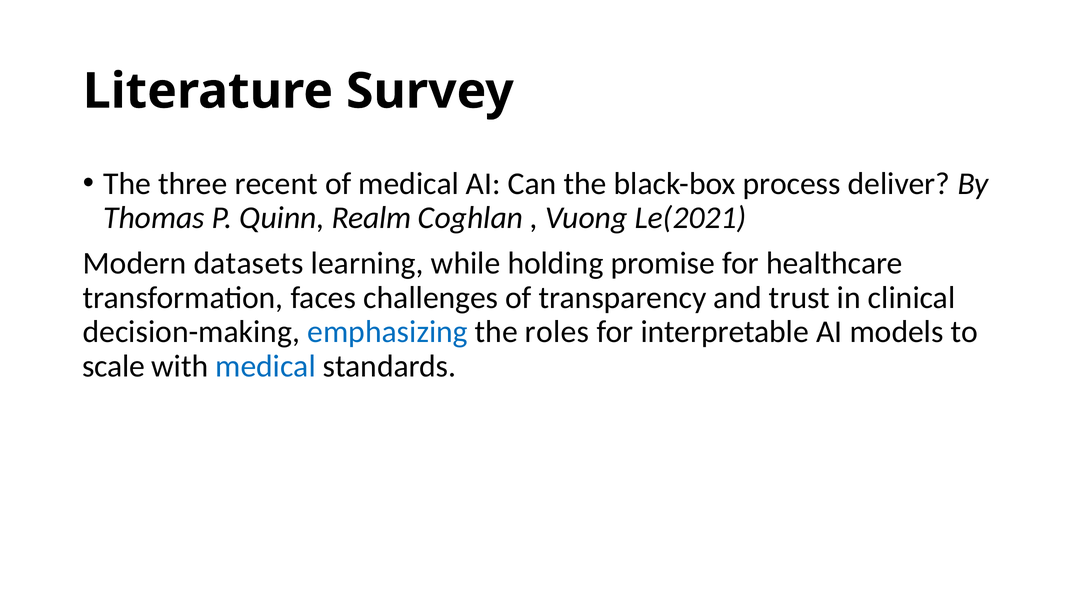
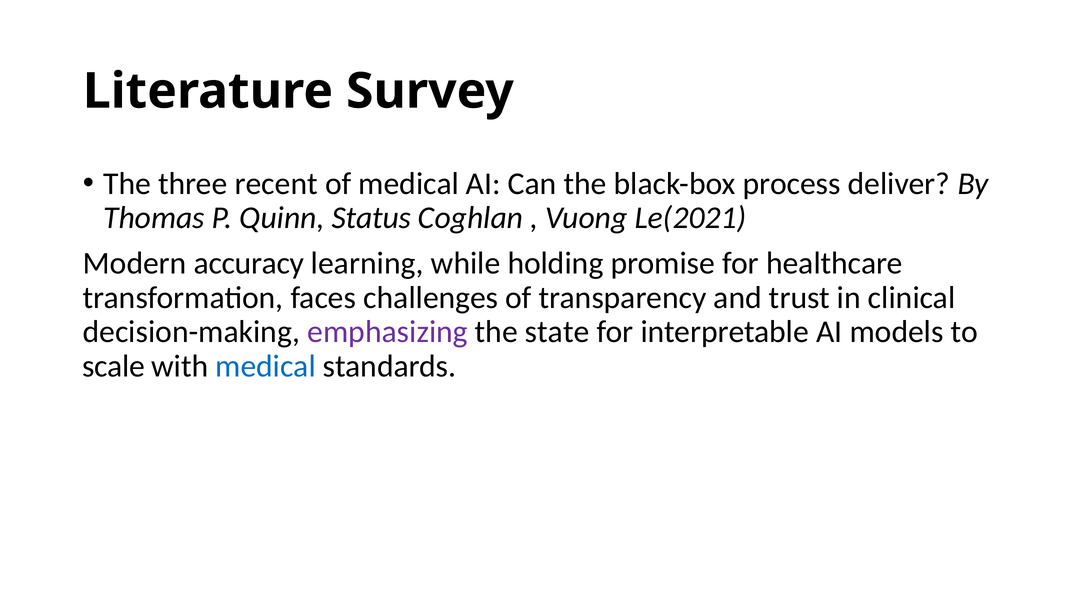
Realm: Realm -> Status (371, 218)
datasets: datasets -> accuracy (249, 264)
emphasizing colour: blue -> purple (388, 332)
roles: roles -> state (557, 332)
